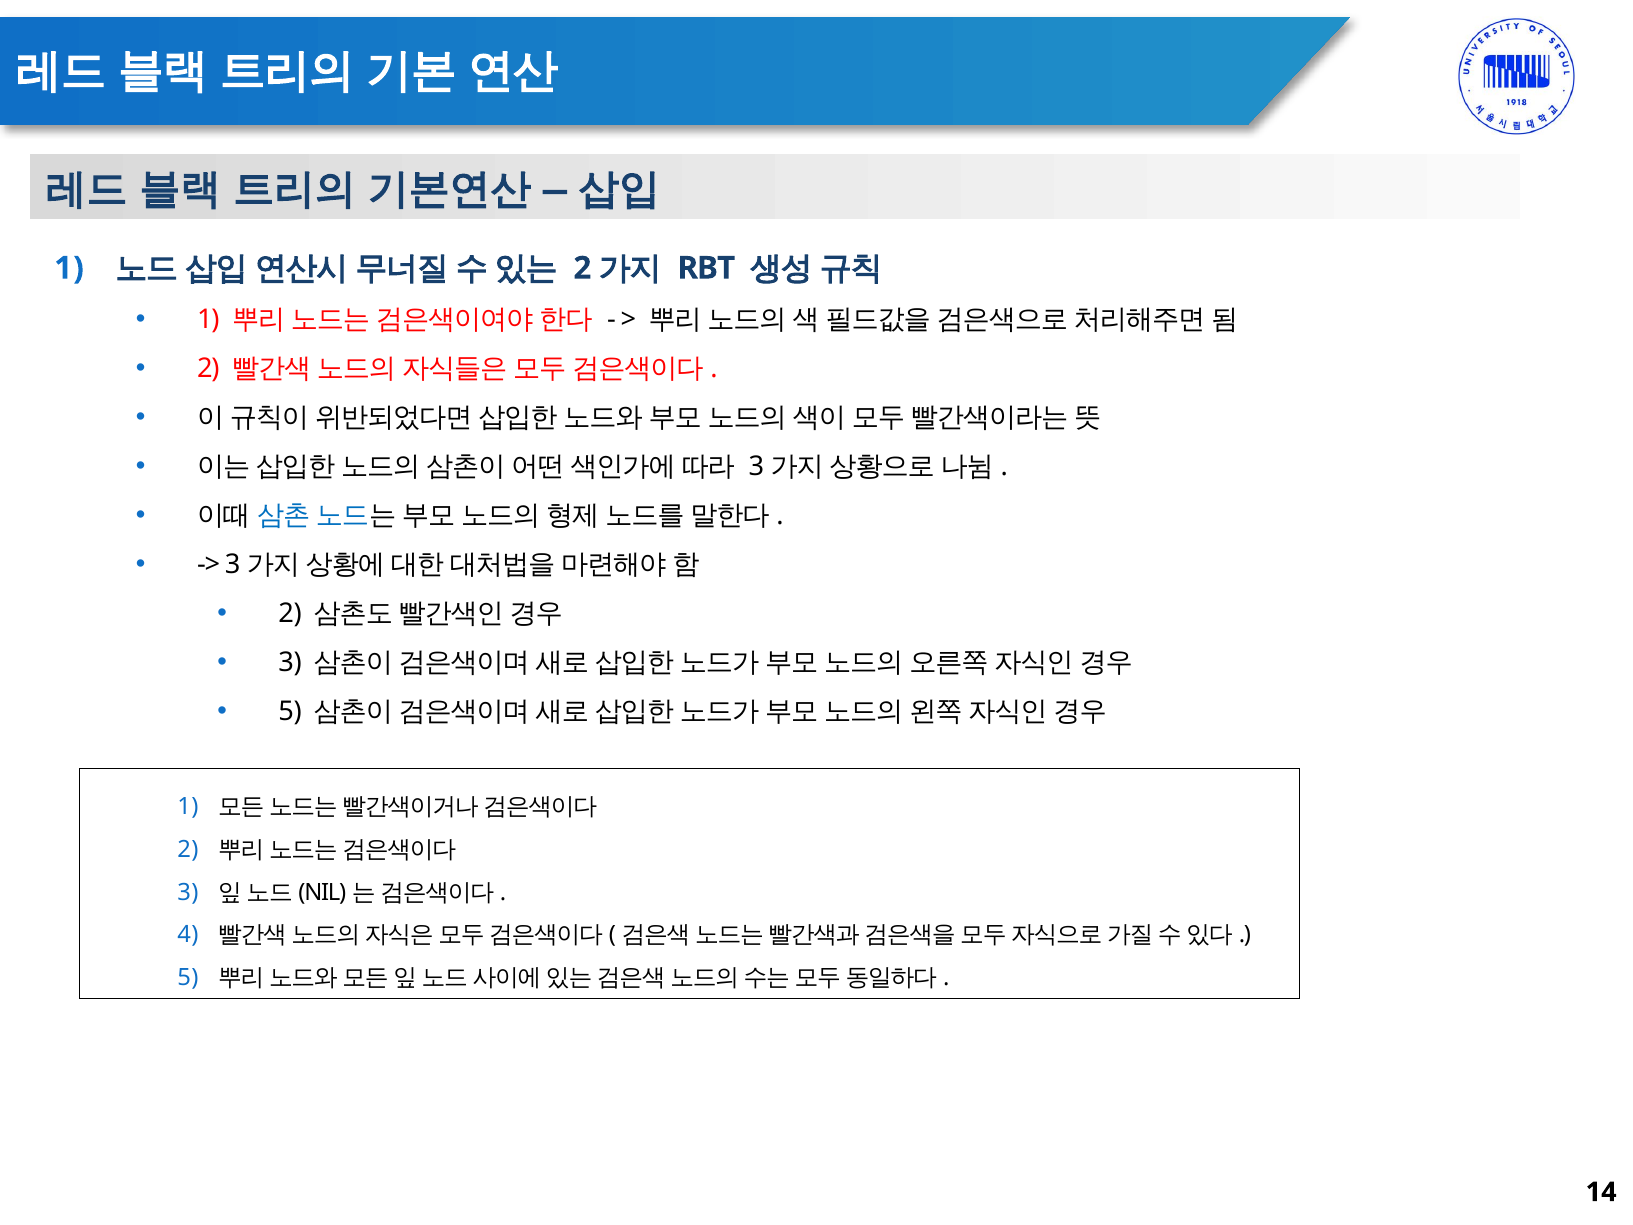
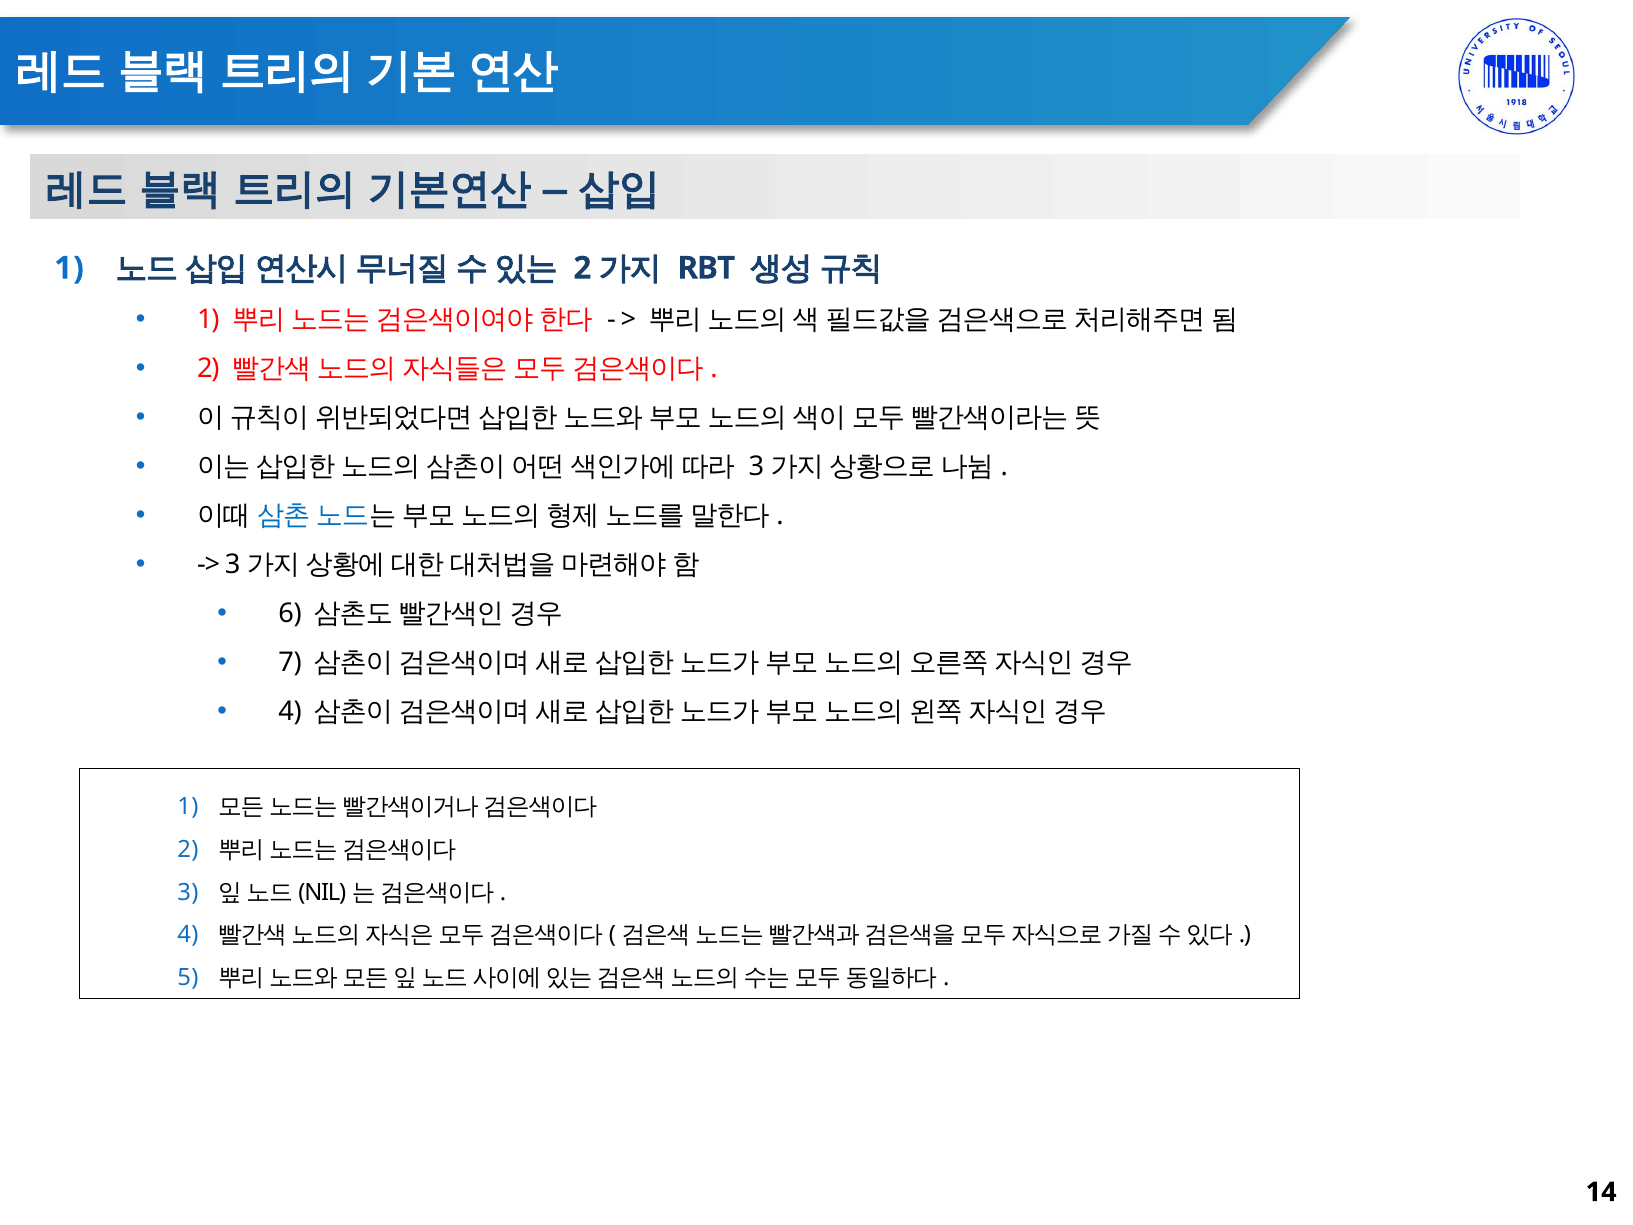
2: 2 -> 6 (290, 613)
3: 3 -> 7 (290, 662)
5: 5 -> 4 (290, 711)
